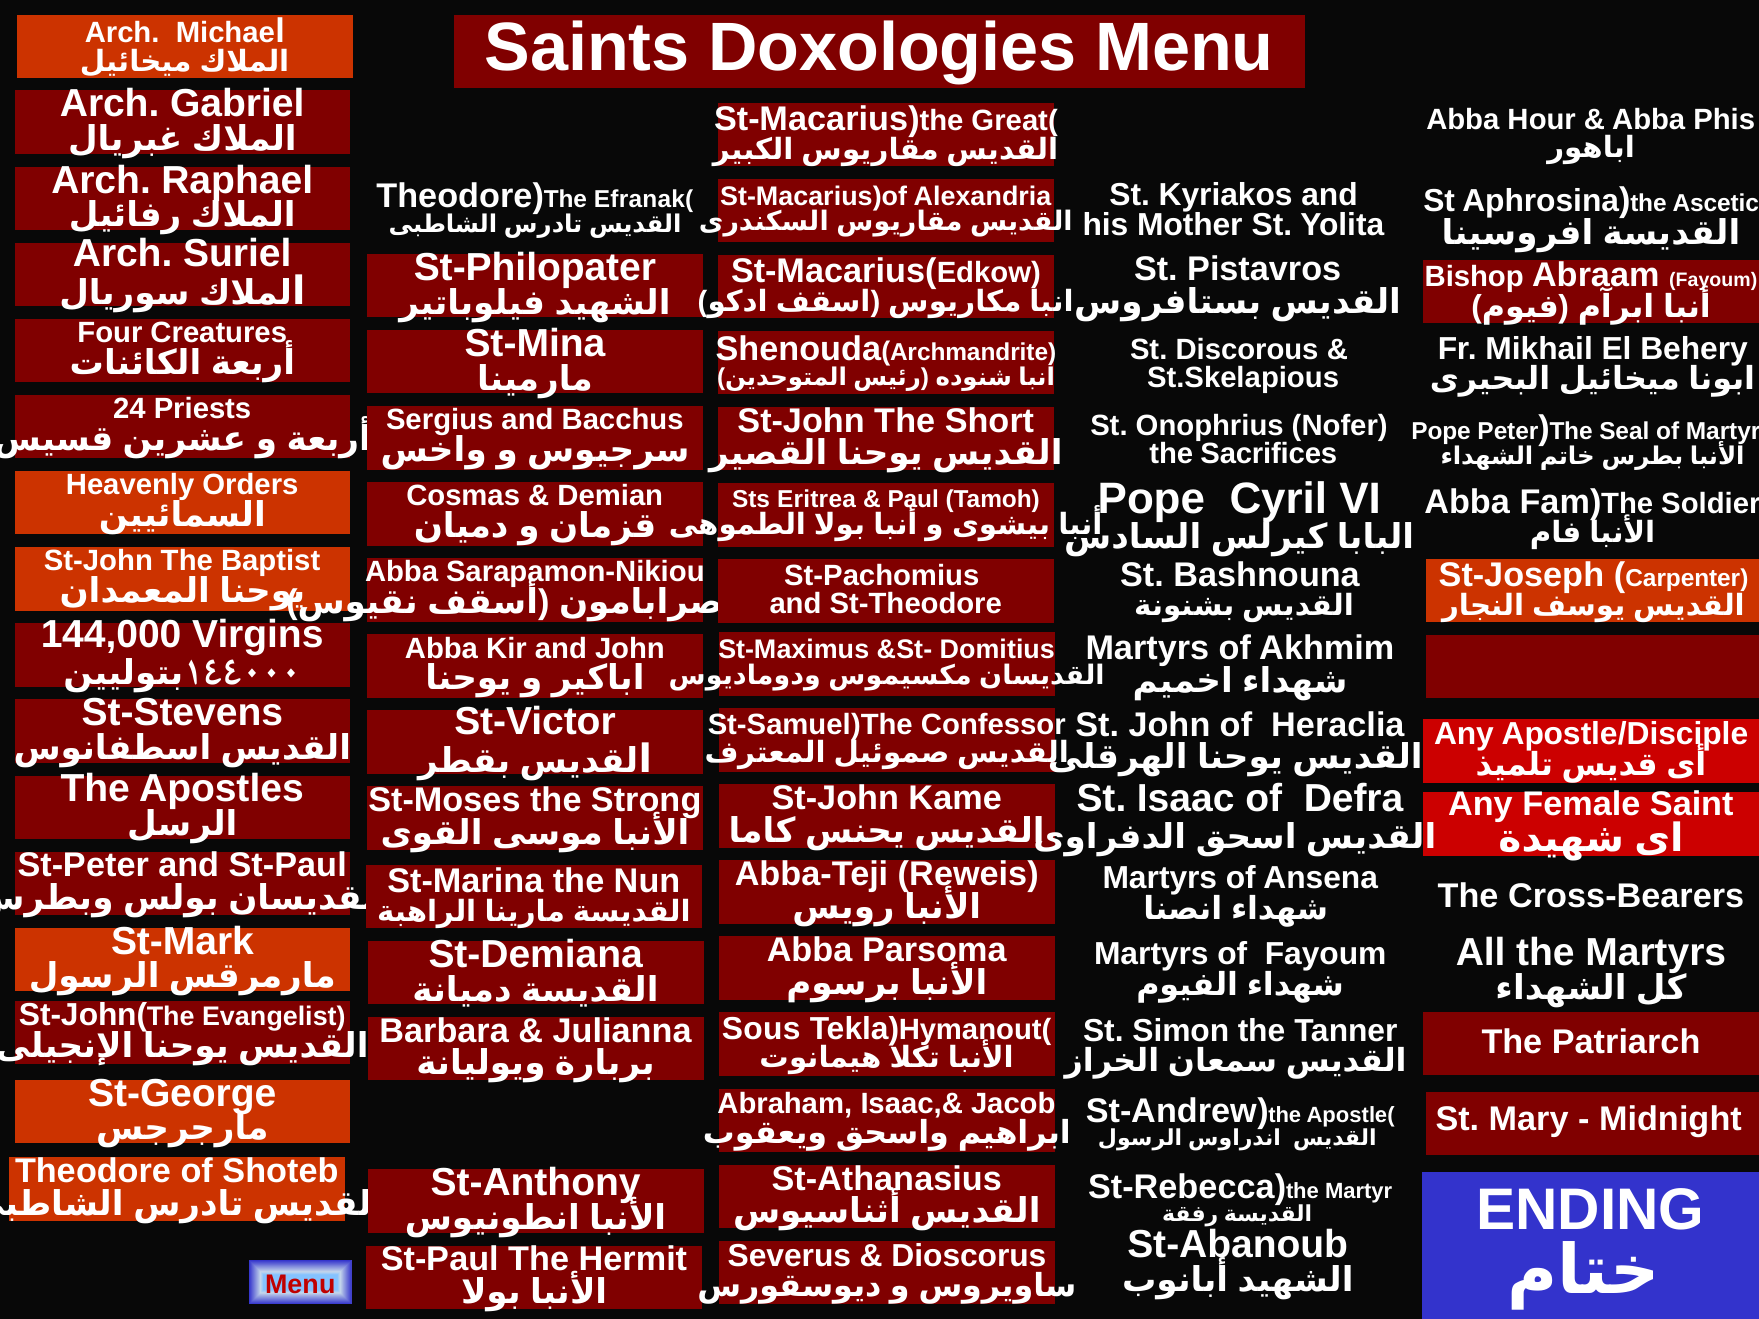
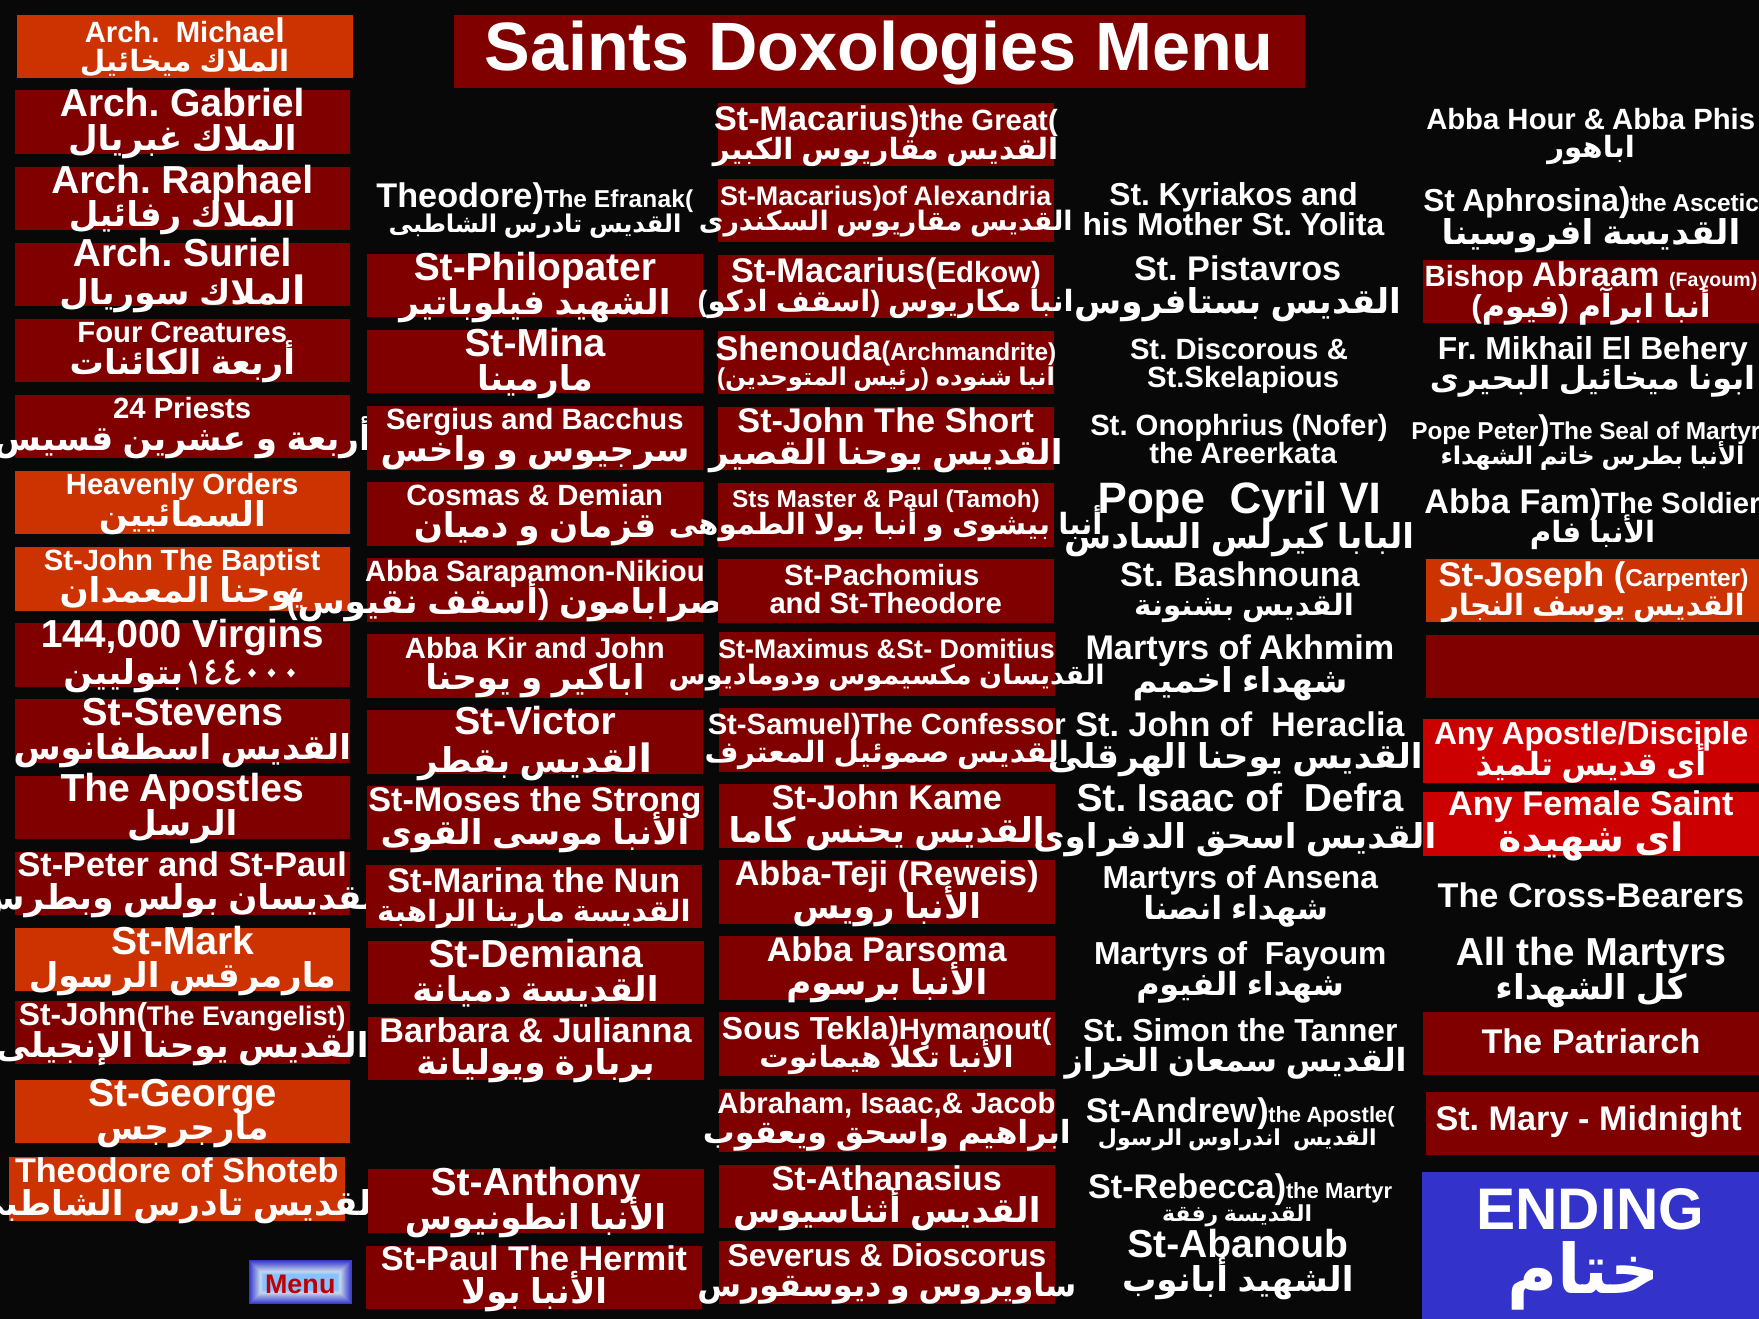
Sacrifices: Sacrifices -> Areerkata (1269, 454)
Eritrea: Eritrea -> Master (817, 500)
